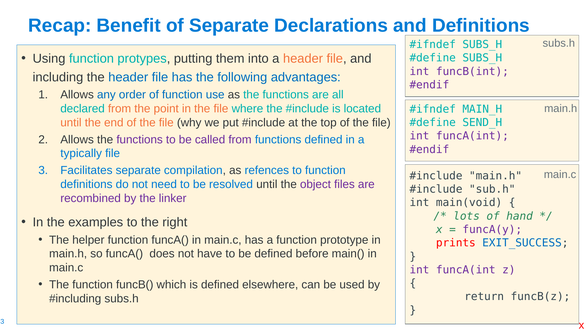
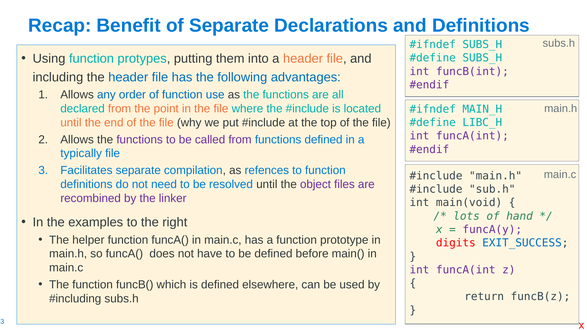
SEND_H: SEND_H -> LIBC_H (482, 123)
prints: prints -> digits (456, 243)
